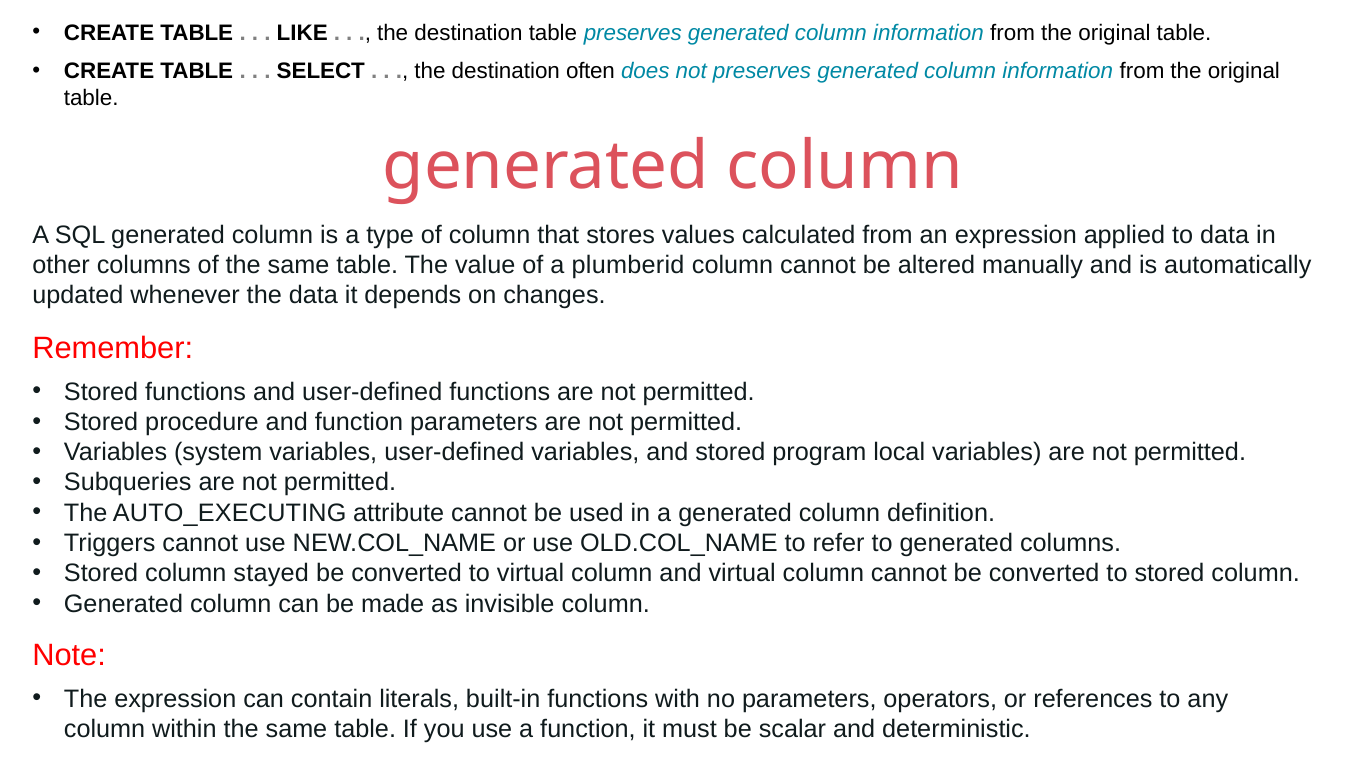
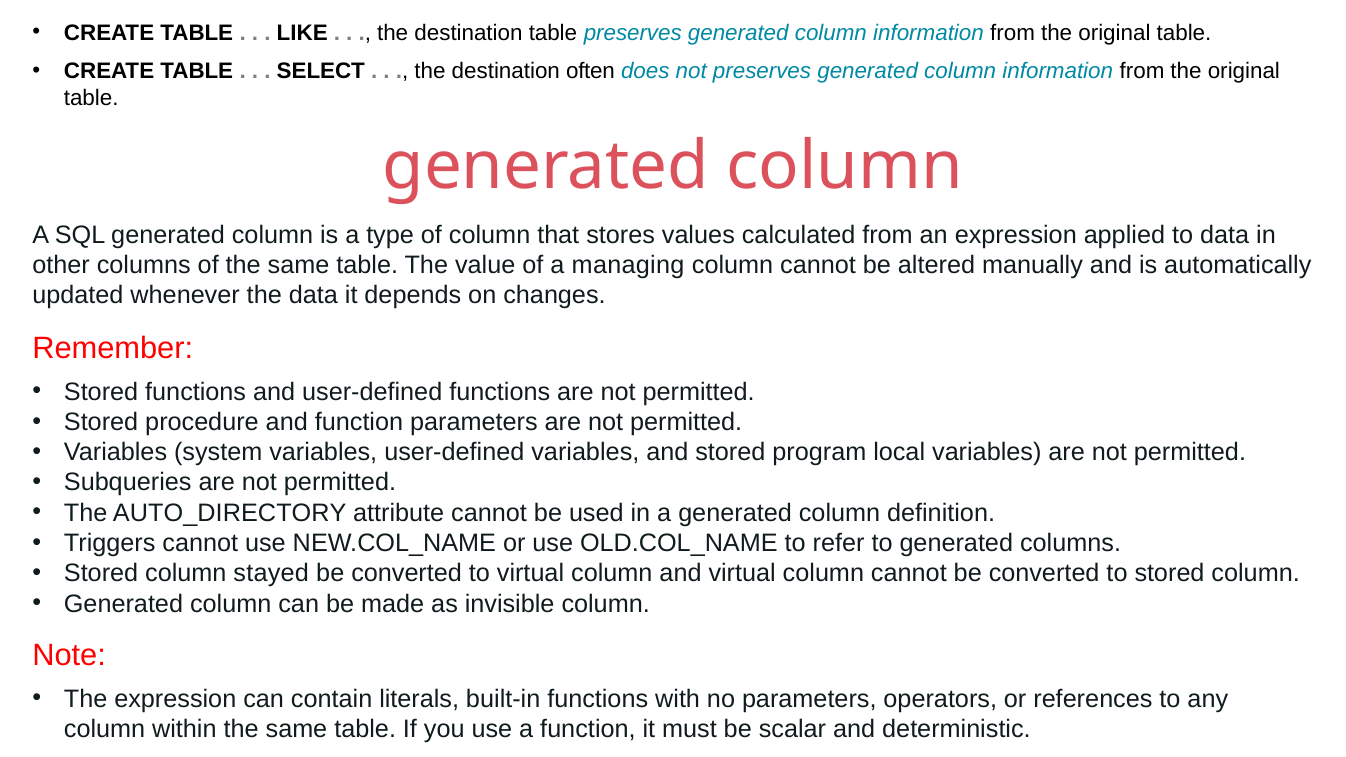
plumberid: plumberid -> managing (628, 265)
AUTO_EXECUTING: AUTO_EXECUTING -> AUTO_DIRECTORY (230, 513)
